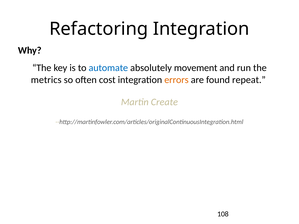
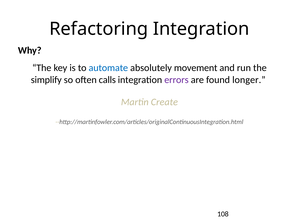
metrics: metrics -> simplify (46, 80)
cost: cost -> calls (107, 80)
errors colour: orange -> purple (176, 80)
repeat: repeat -> longer (249, 80)
